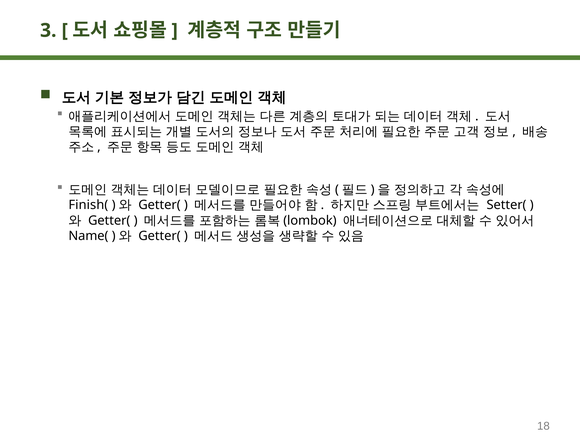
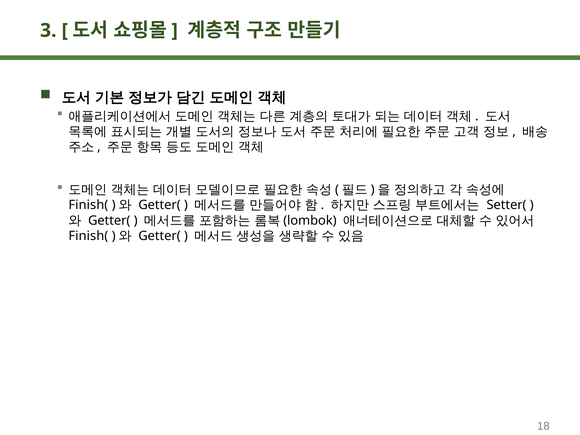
Name(: Name( -> Finish( (88, 236)
